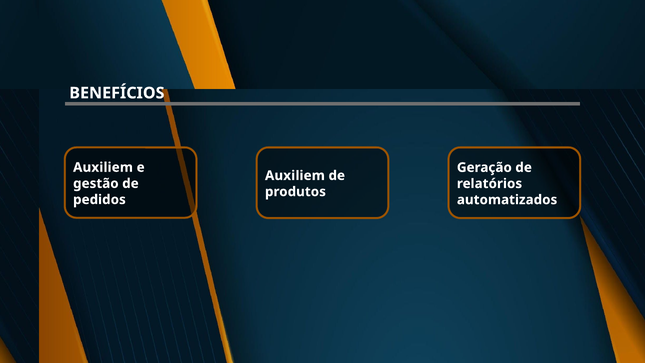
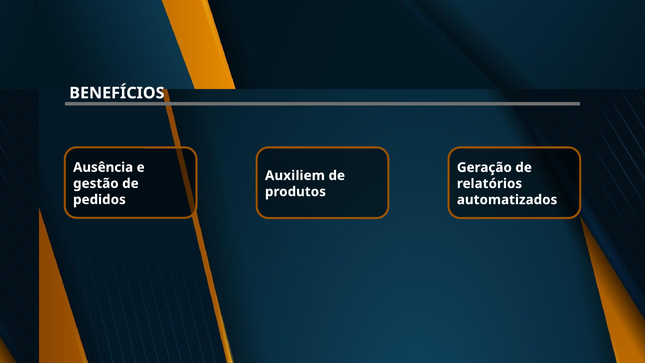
Auxiliem: Auxiliem -> Ausência (103, 167)
